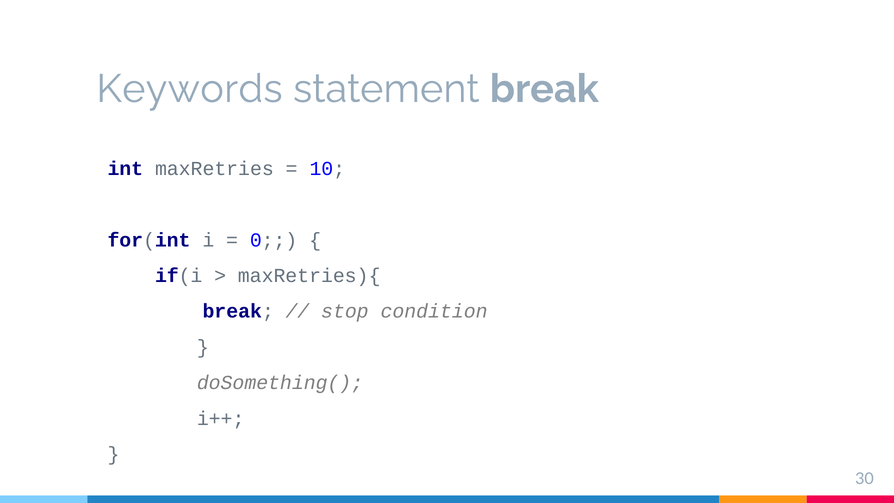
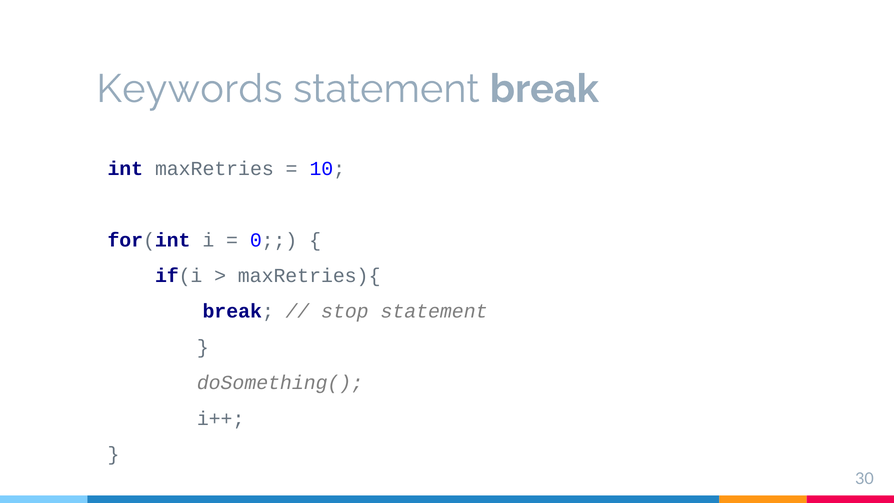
stop condition: condition -> statement (434, 311)
